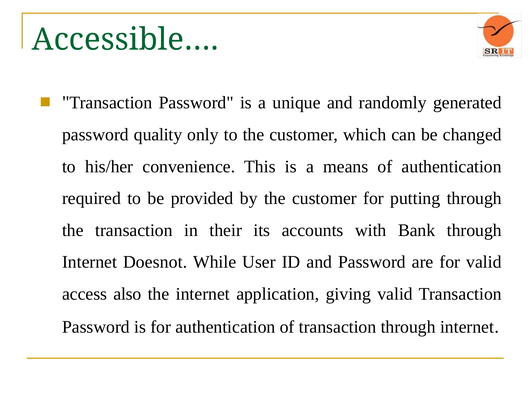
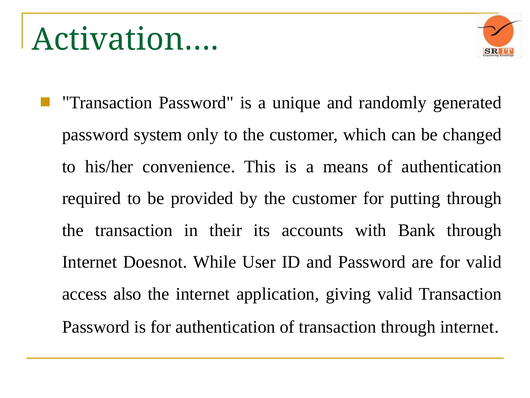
Accessible…: Accessible… -> Activation… (125, 39)
quality: quality -> system (158, 135)
